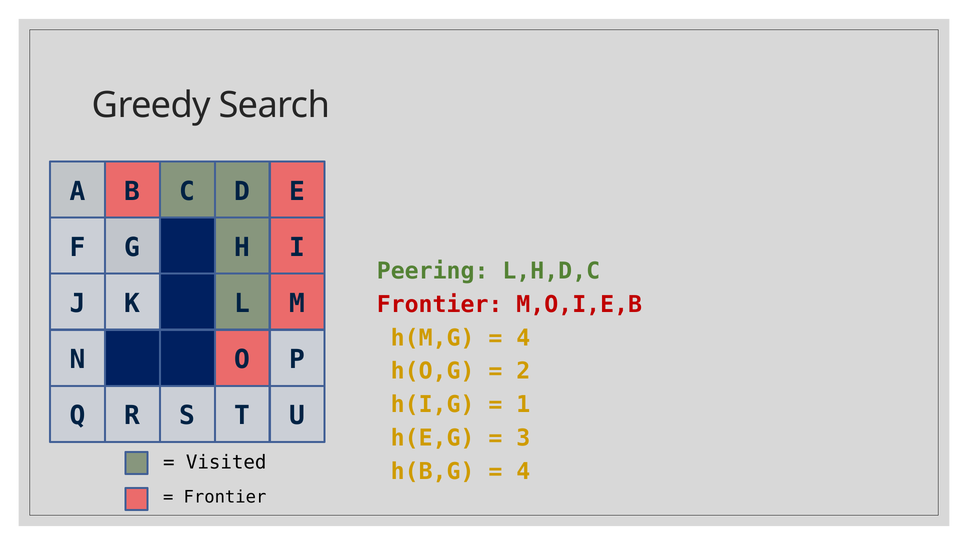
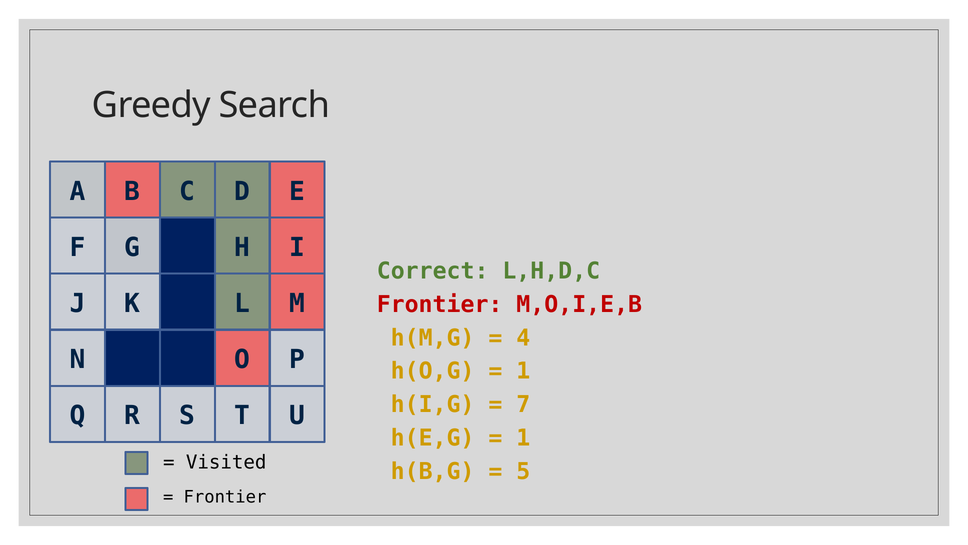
Peering: Peering -> Correct (433, 271)
2: 2 -> 1 (523, 371)
1: 1 -> 7 (523, 404)
3: 3 -> 1 (523, 438)
4: 4 -> 5 (523, 471)
